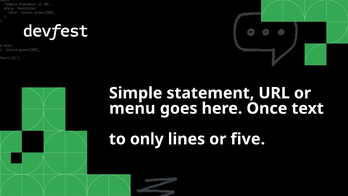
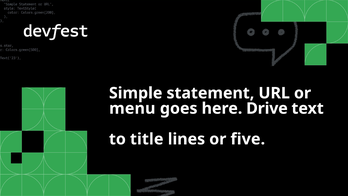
Once: Once -> Drive (267, 108)
only: only -> title (147, 139)
